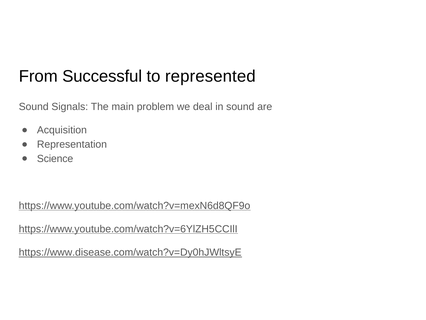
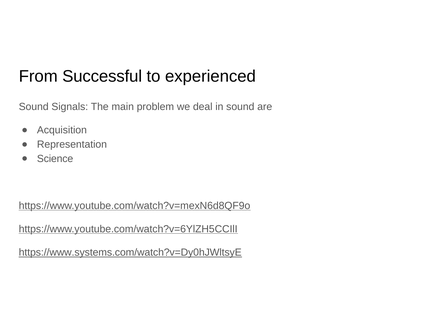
represented: represented -> experienced (210, 76)
https://www.disease.com/watch?v=Dy0hJWltsyE: https://www.disease.com/watch?v=Dy0hJWltsyE -> https://www.systems.com/watch?v=Dy0hJWltsyE (130, 252)
